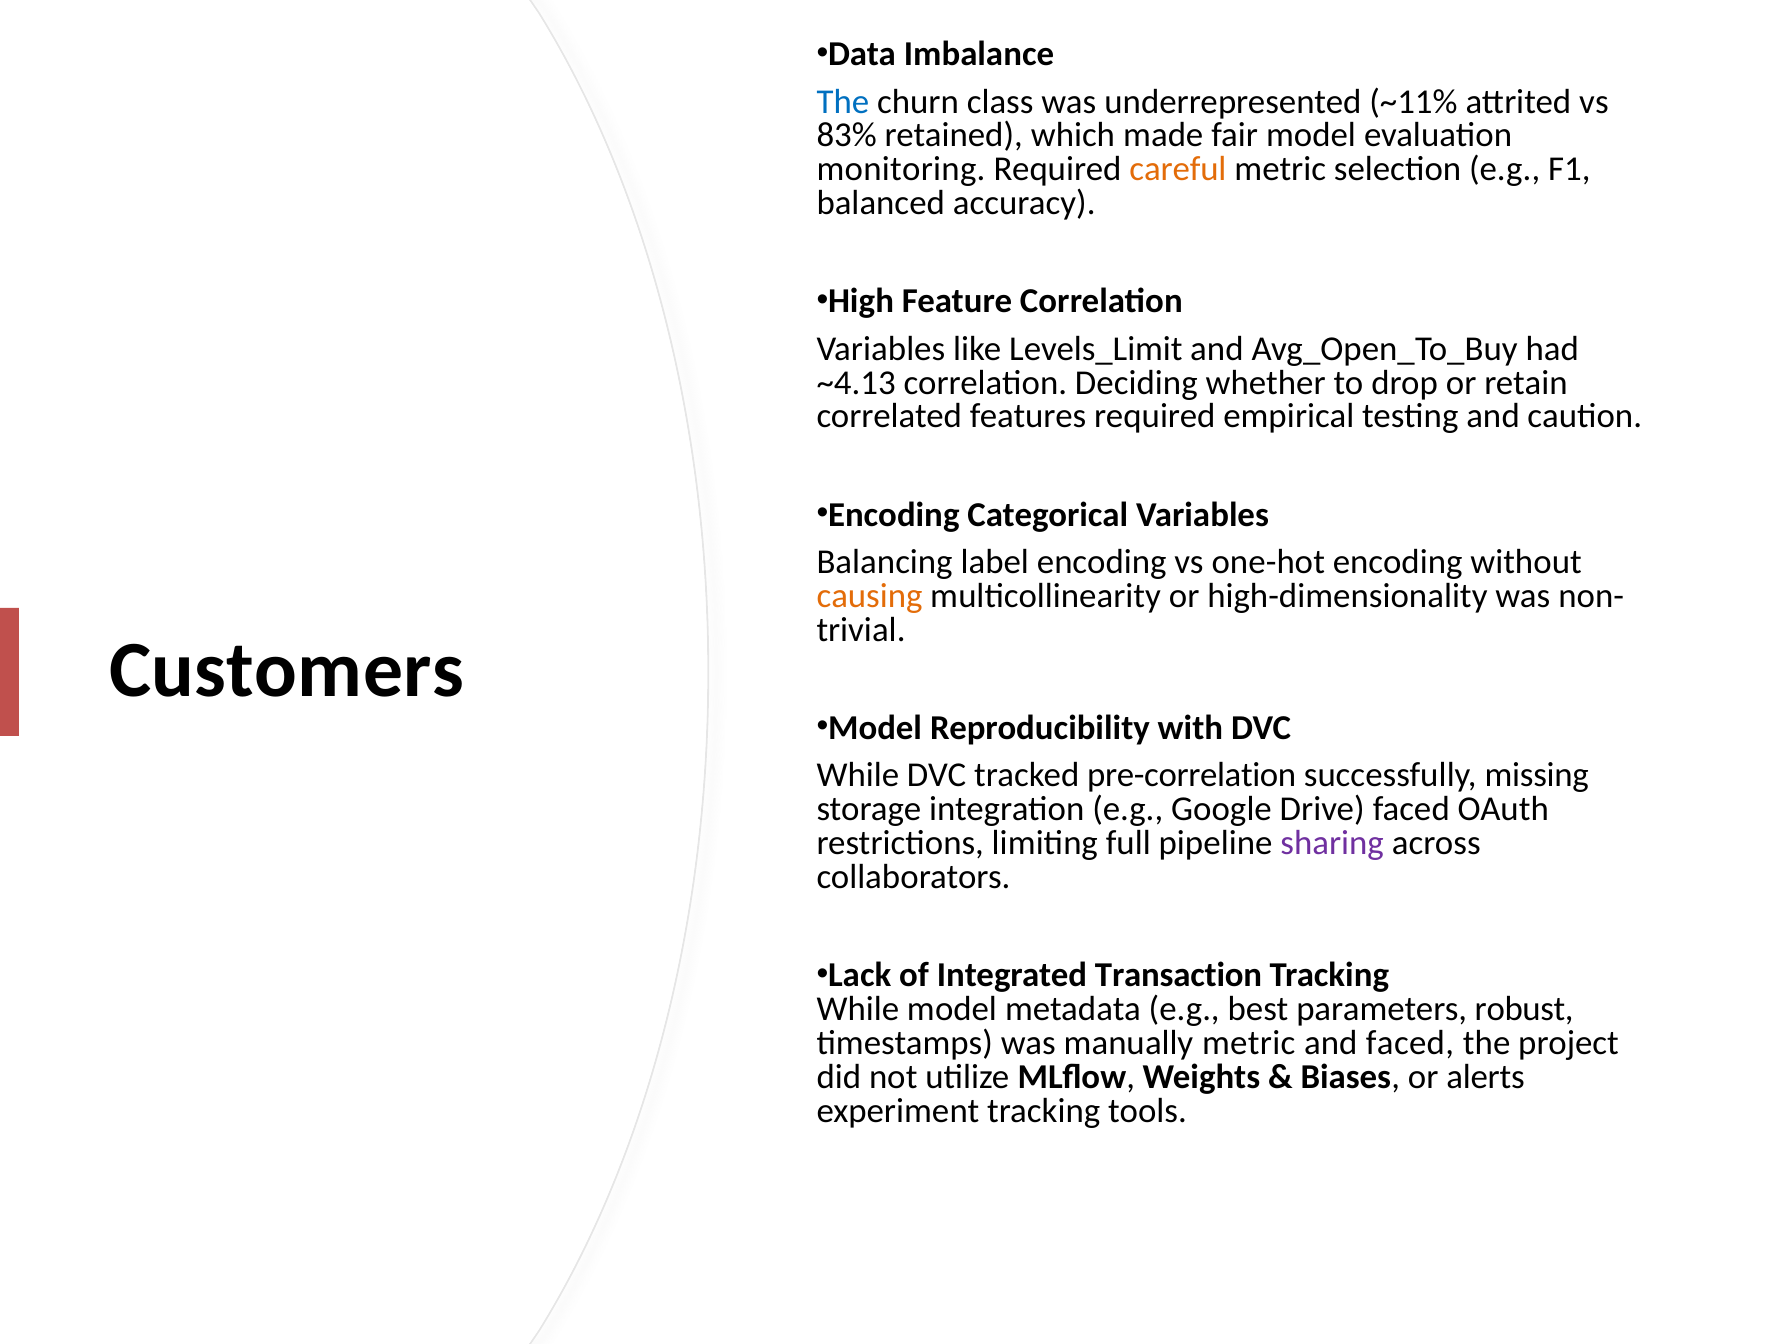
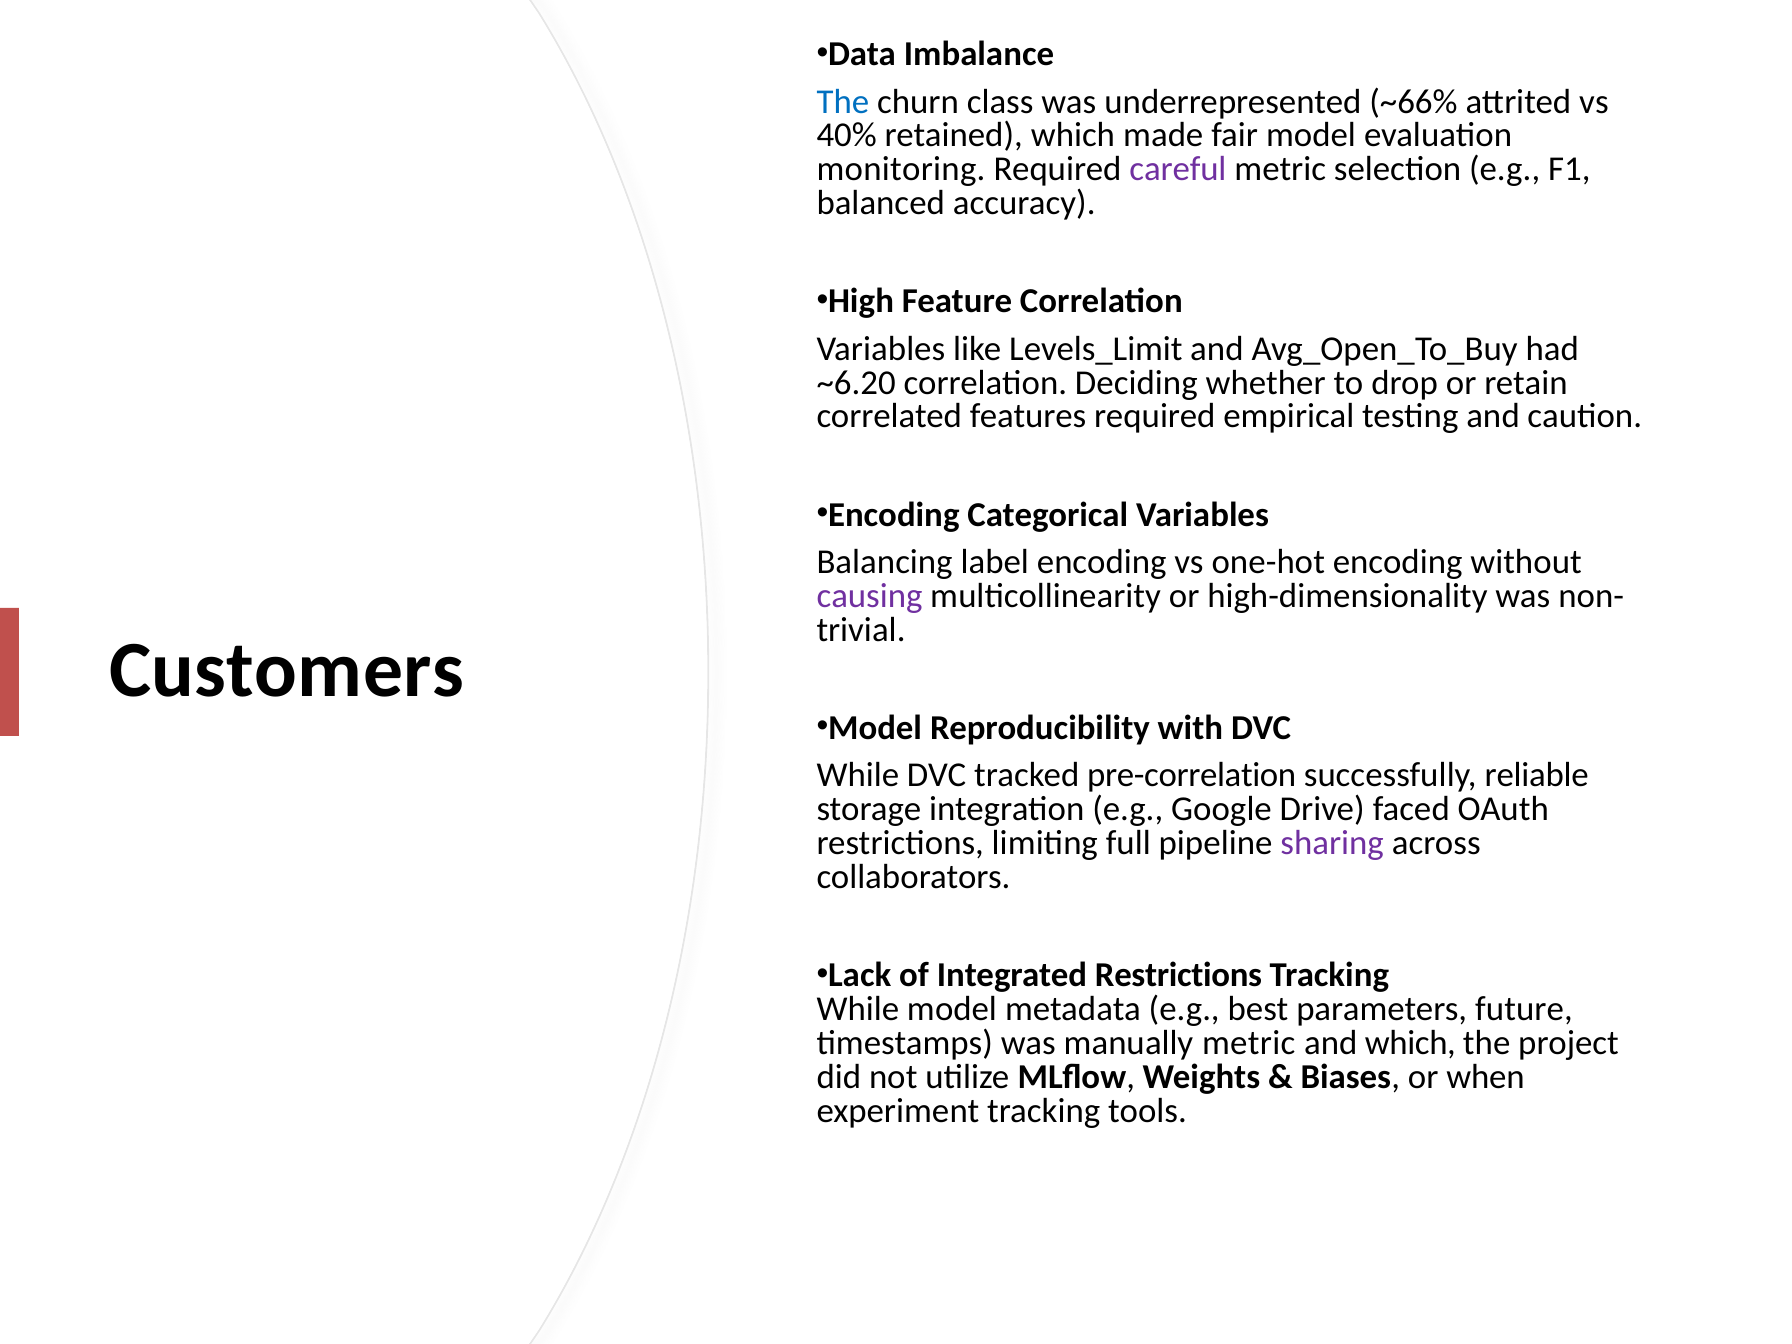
~11%: ~11% -> ~66% (1413, 102)
83%: 83% -> 40% (847, 135)
careful colour: orange -> purple (1178, 169)
~4.13: ~4.13 -> ~6.20 (856, 383)
causing colour: orange -> purple (870, 596)
missing: missing -> reliable (1537, 775)
Integrated Transaction: Transaction -> Restrictions (1179, 975)
robust: robust -> future (1524, 1009)
and faced: faced -> which (1410, 1043)
alerts: alerts -> when (1485, 1077)
